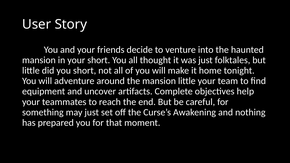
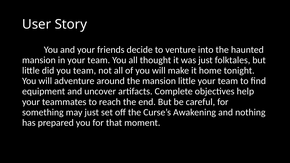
in your short: short -> team (99, 60)
you short: short -> team (85, 71)
